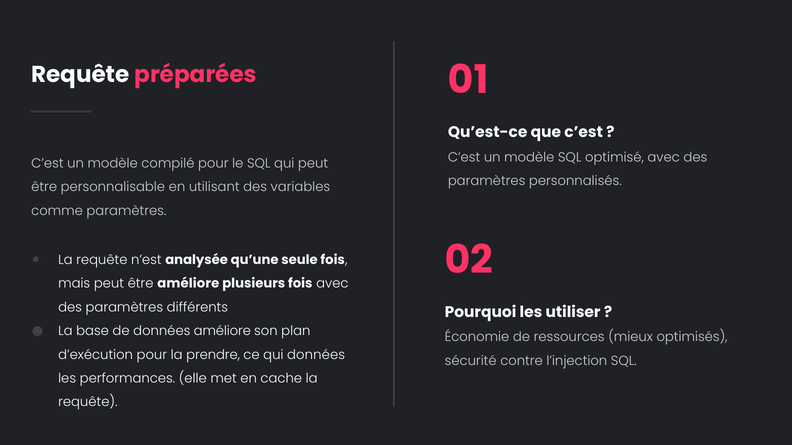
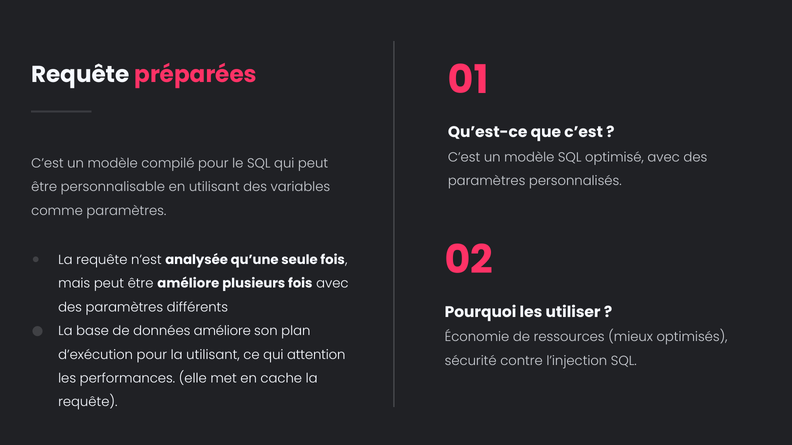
la prendre: prendre -> utilisant (213, 355)
qui données: données -> attention (316, 355)
